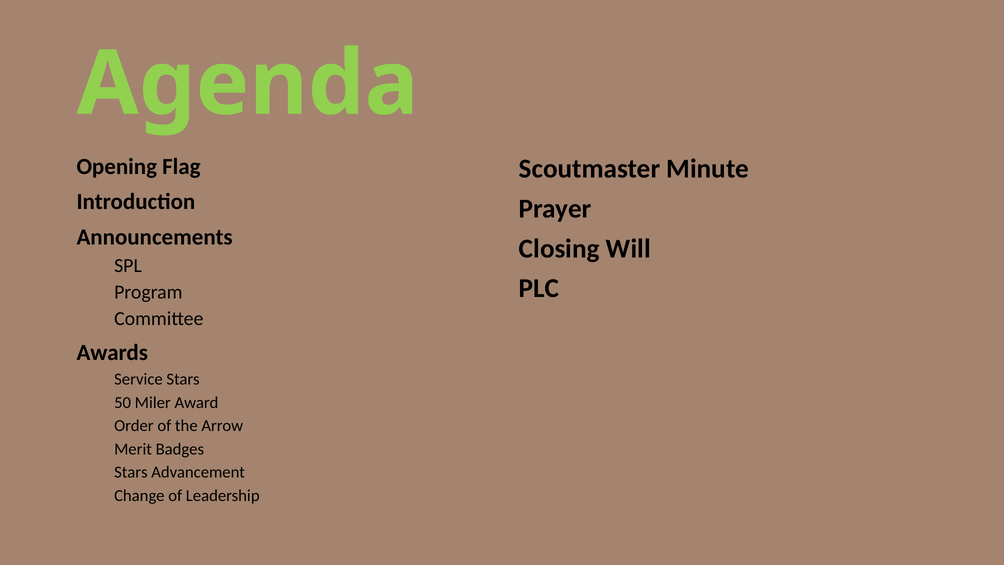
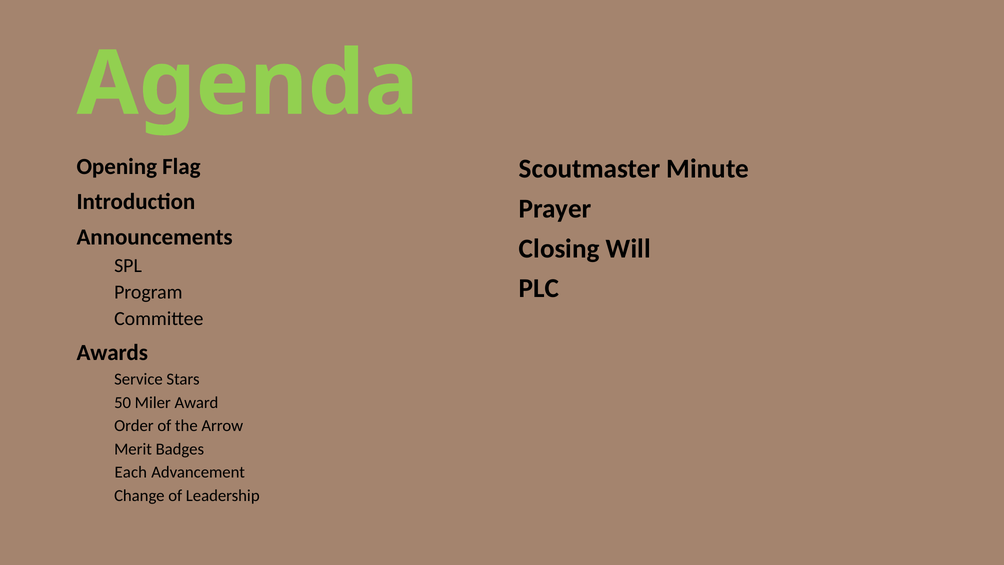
Stars: Stars -> Each (131, 472)
